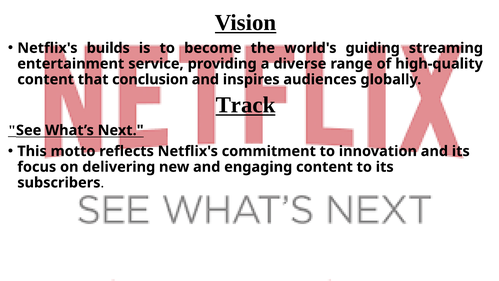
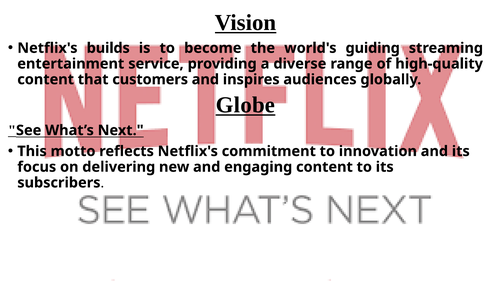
conclusion: conclusion -> customers (150, 79)
Track: Track -> Globe (245, 105)
